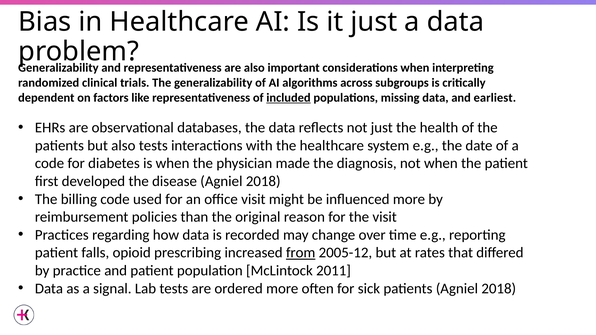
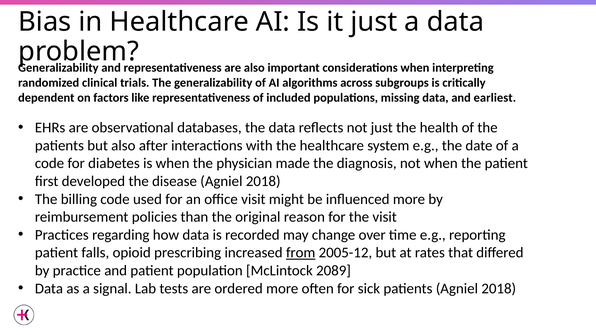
included underline: present -> none (289, 98)
also tests: tests -> after (153, 146)
2011: 2011 -> 2089 (334, 271)
